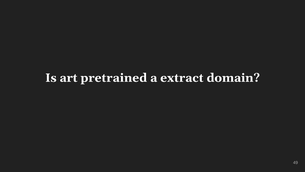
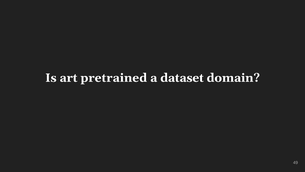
extract: extract -> dataset (182, 78)
